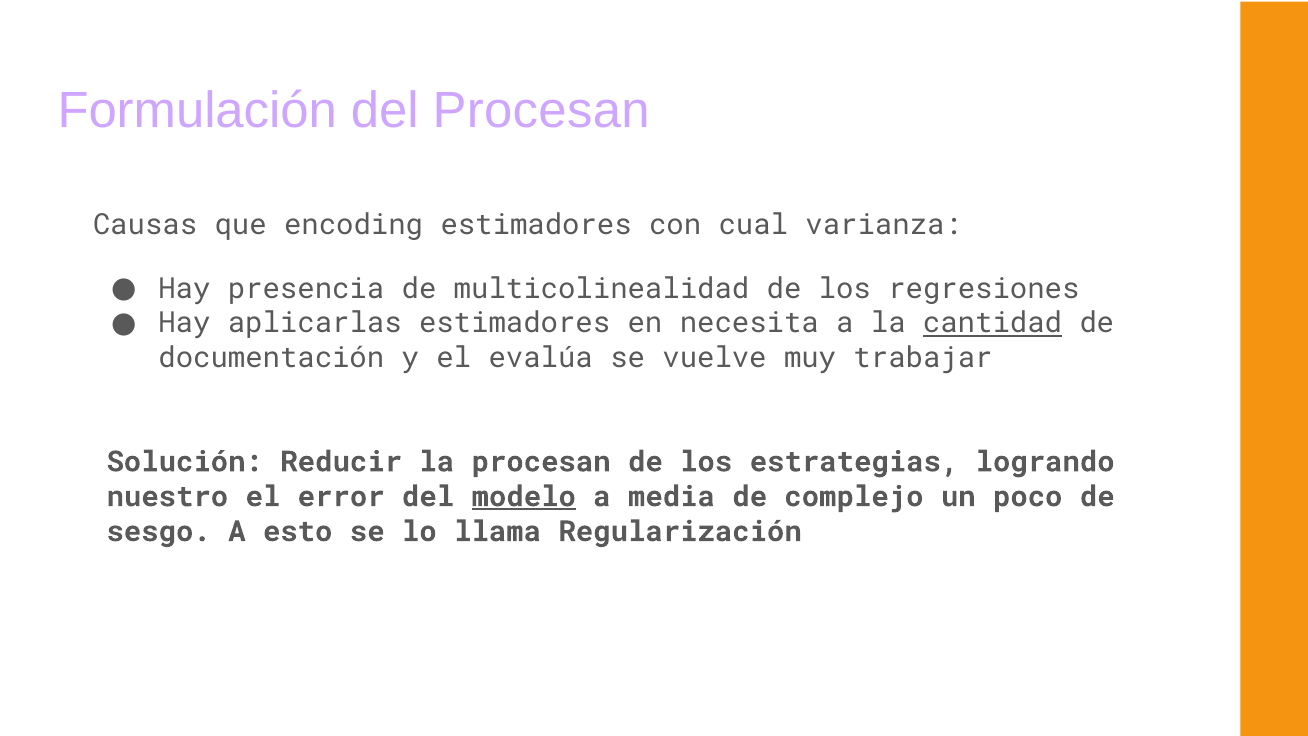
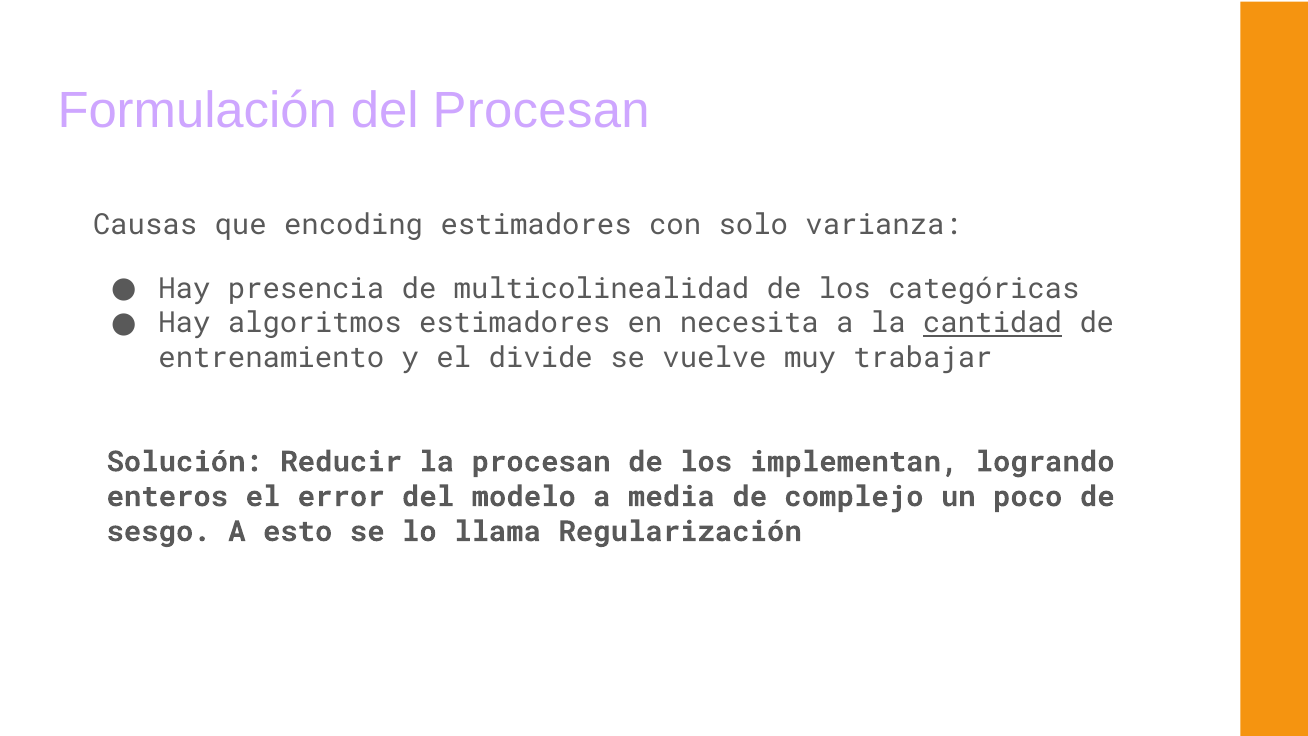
cual: cual -> solo (753, 224)
regresiones: regresiones -> categóricas (984, 288)
aplicarlas: aplicarlas -> algoritmos (315, 323)
documentación: documentación -> entrenamiento (271, 358)
evalúa: evalúa -> divide (541, 358)
estrategias: estrategias -> implementan (854, 462)
nuestro: nuestro -> enteros (167, 496)
modelo underline: present -> none (524, 496)
